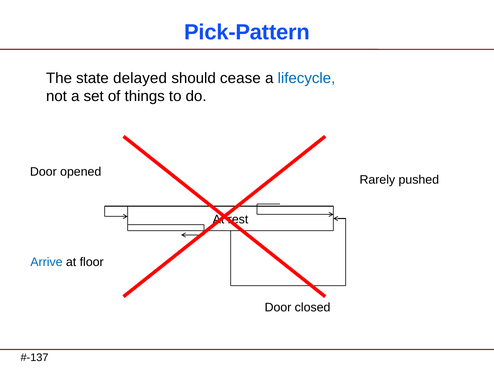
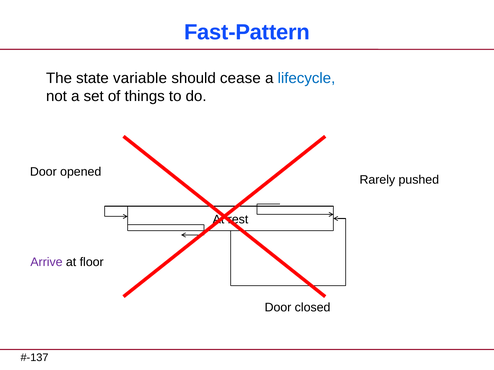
Pick-Pattern: Pick-Pattern -> Fast-Pattern (247, 32)
delayed: delayed -> variable (140, 78)
Arrive colour: blue -> purple (46, 262)
